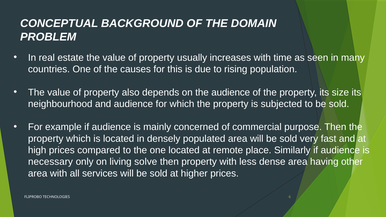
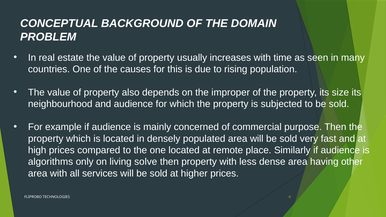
the audience: audience -> improper (231, 92)
necessary: necessary -> algorithms (51, 162)
